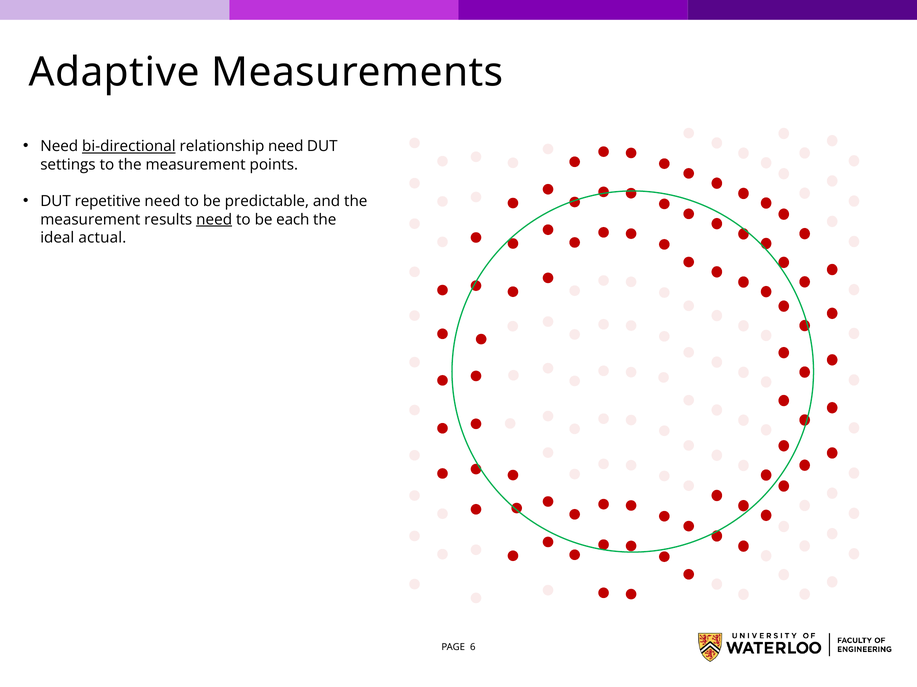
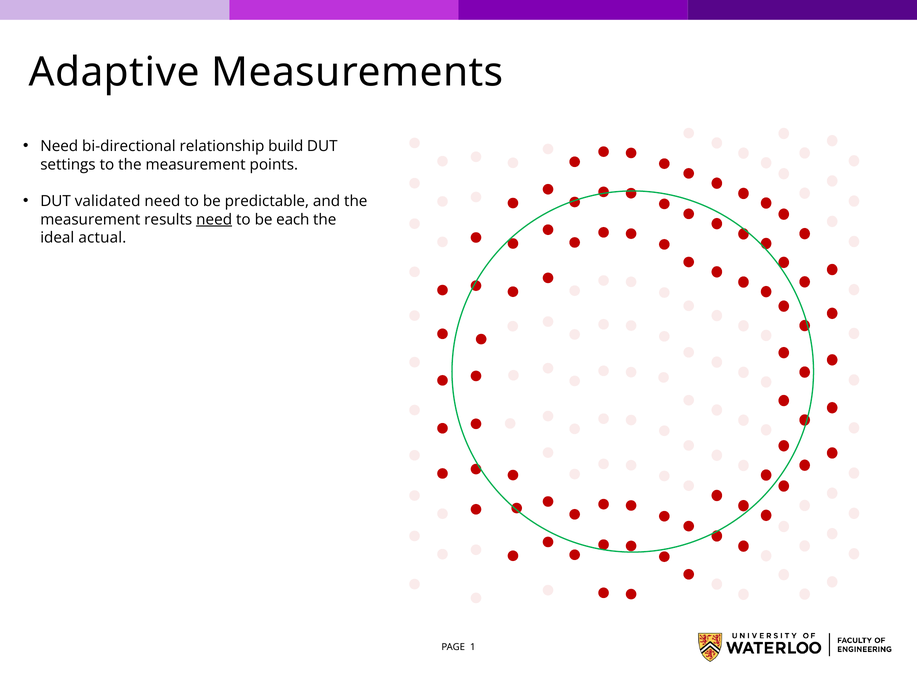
bi-directional underline: present -> none (129, 146)
relationship need: need -> build (286, 146)
repetitive: repetitive -> validated (108, 201)
6: 6 -> 1 (473, 648)
